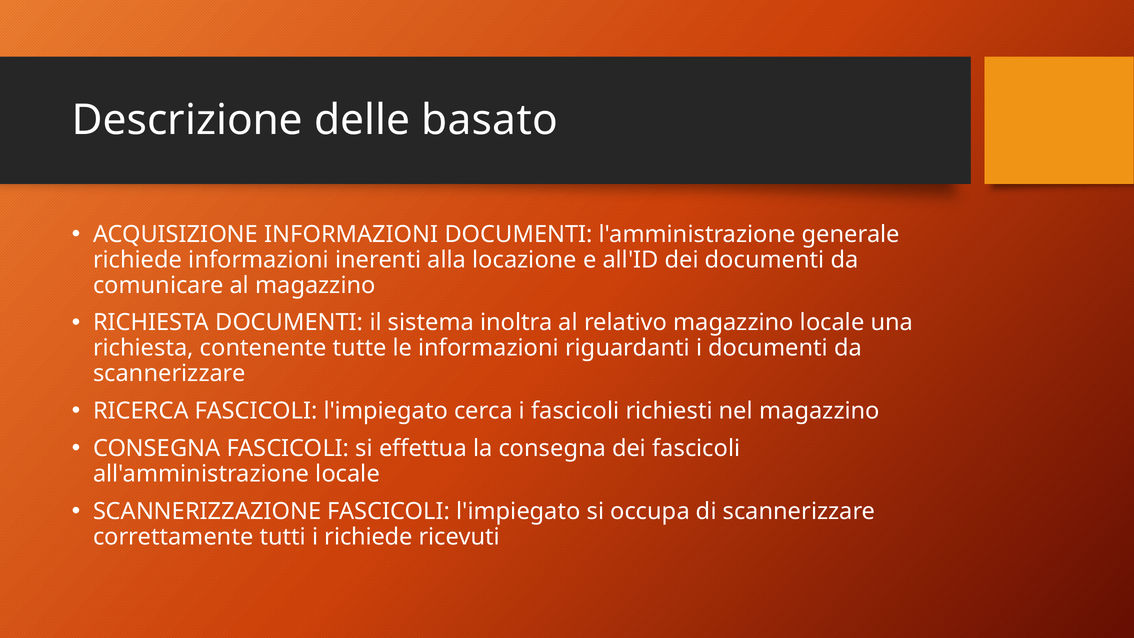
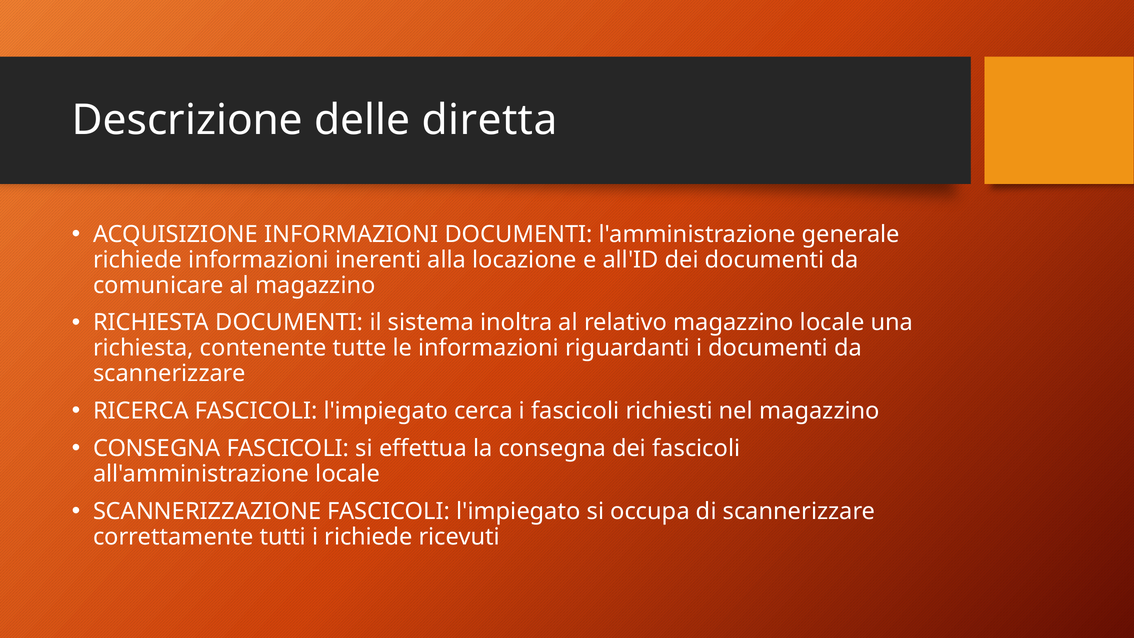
basato: basato -> diretta (490, 120)
